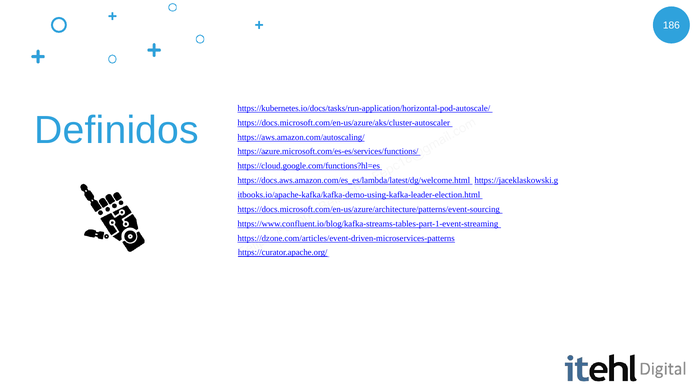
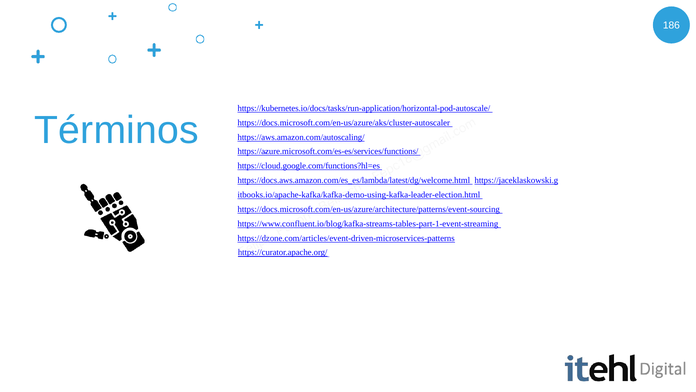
Definidos: Definidos -> Términos (117, 130)
